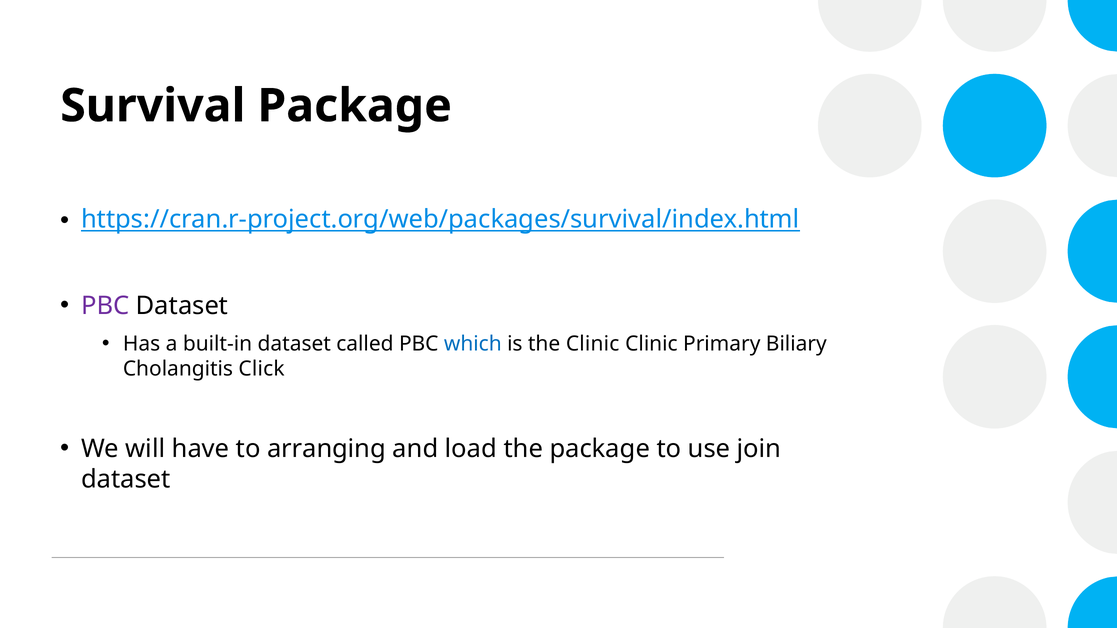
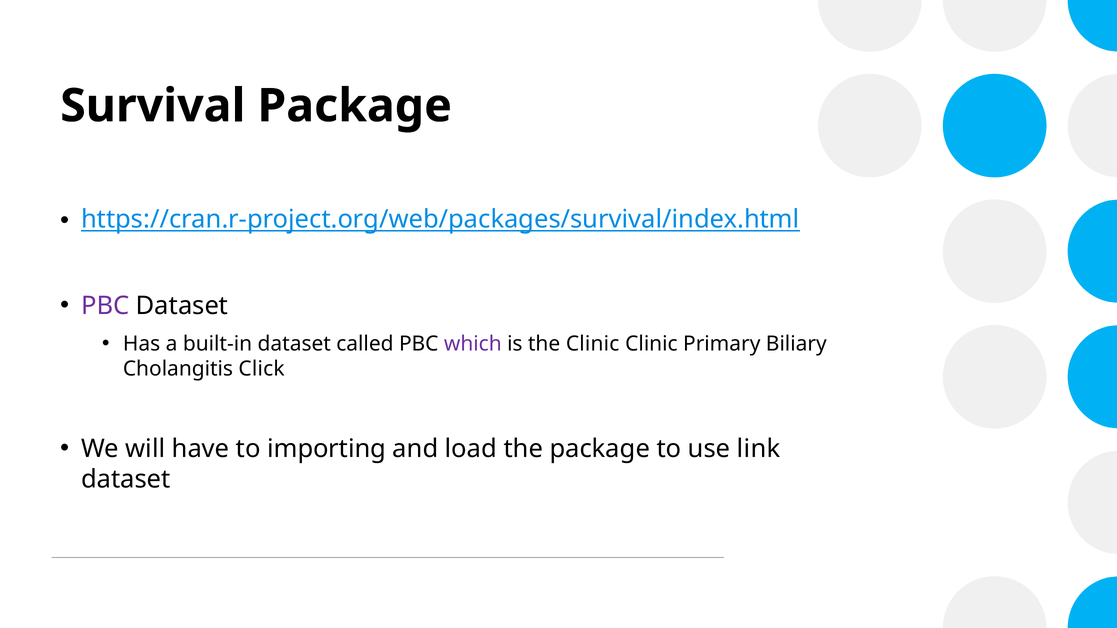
which colour: blue -> purple (473, 344)
arranging: arranging -> importing (327, 449)
join: join -> link (759, 449)
